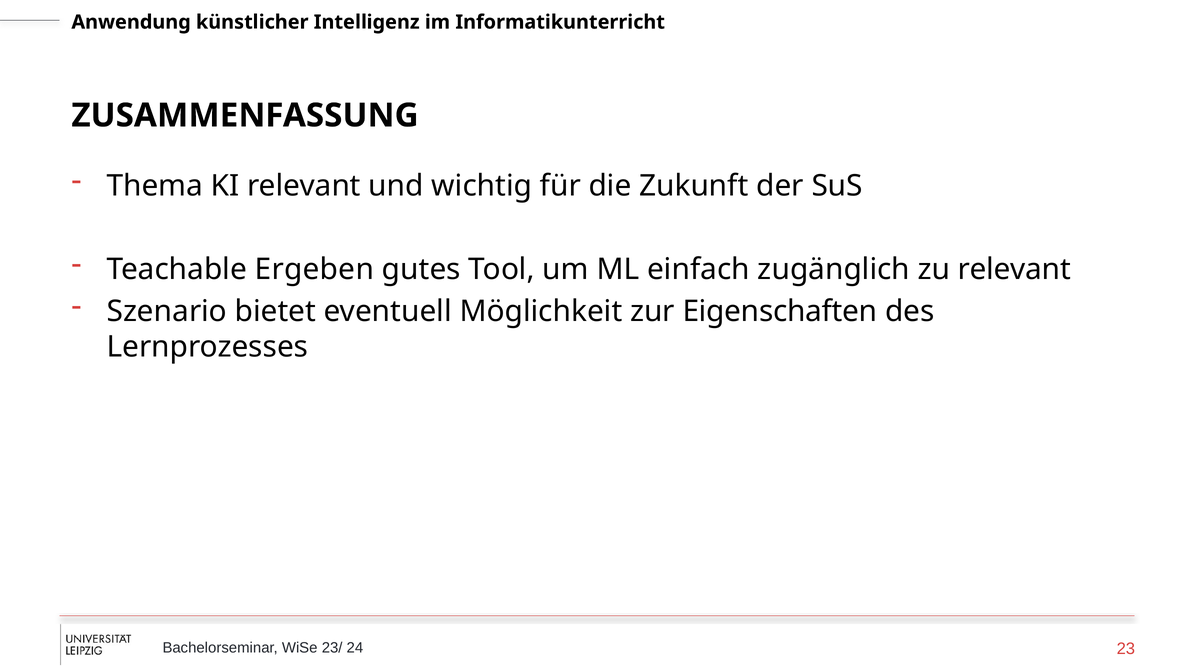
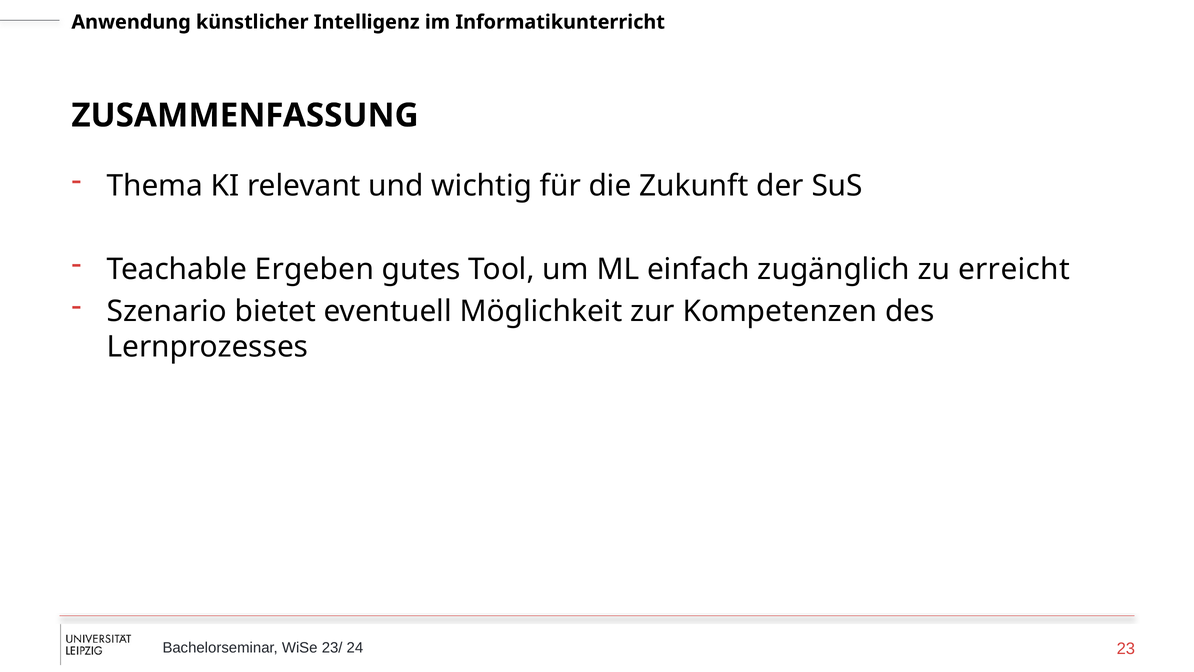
zu relevant: relevant -> erreicht (1014, 269)
Eigenschaften: Eigenschaften -> Kompetenzen (780, 311)
